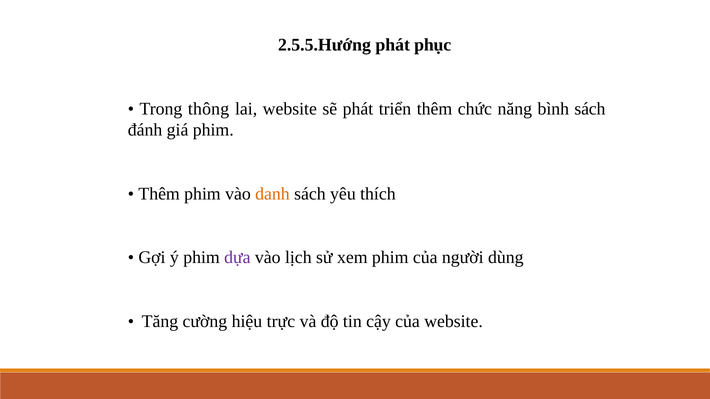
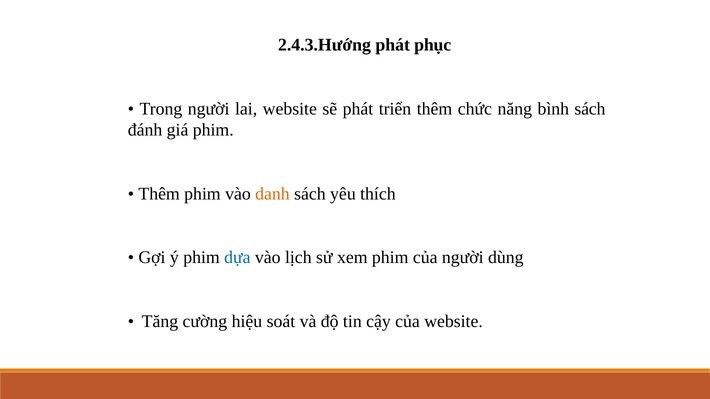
2.5.5.Hướng: 2.5.5.Hướng -> 2.4.3.Hướng (325, 45)
Trong thông: thông -> người (209, 109)
dựa colour: purple -> blue (237, 258)
trực: trực -> soát (281, 322)
